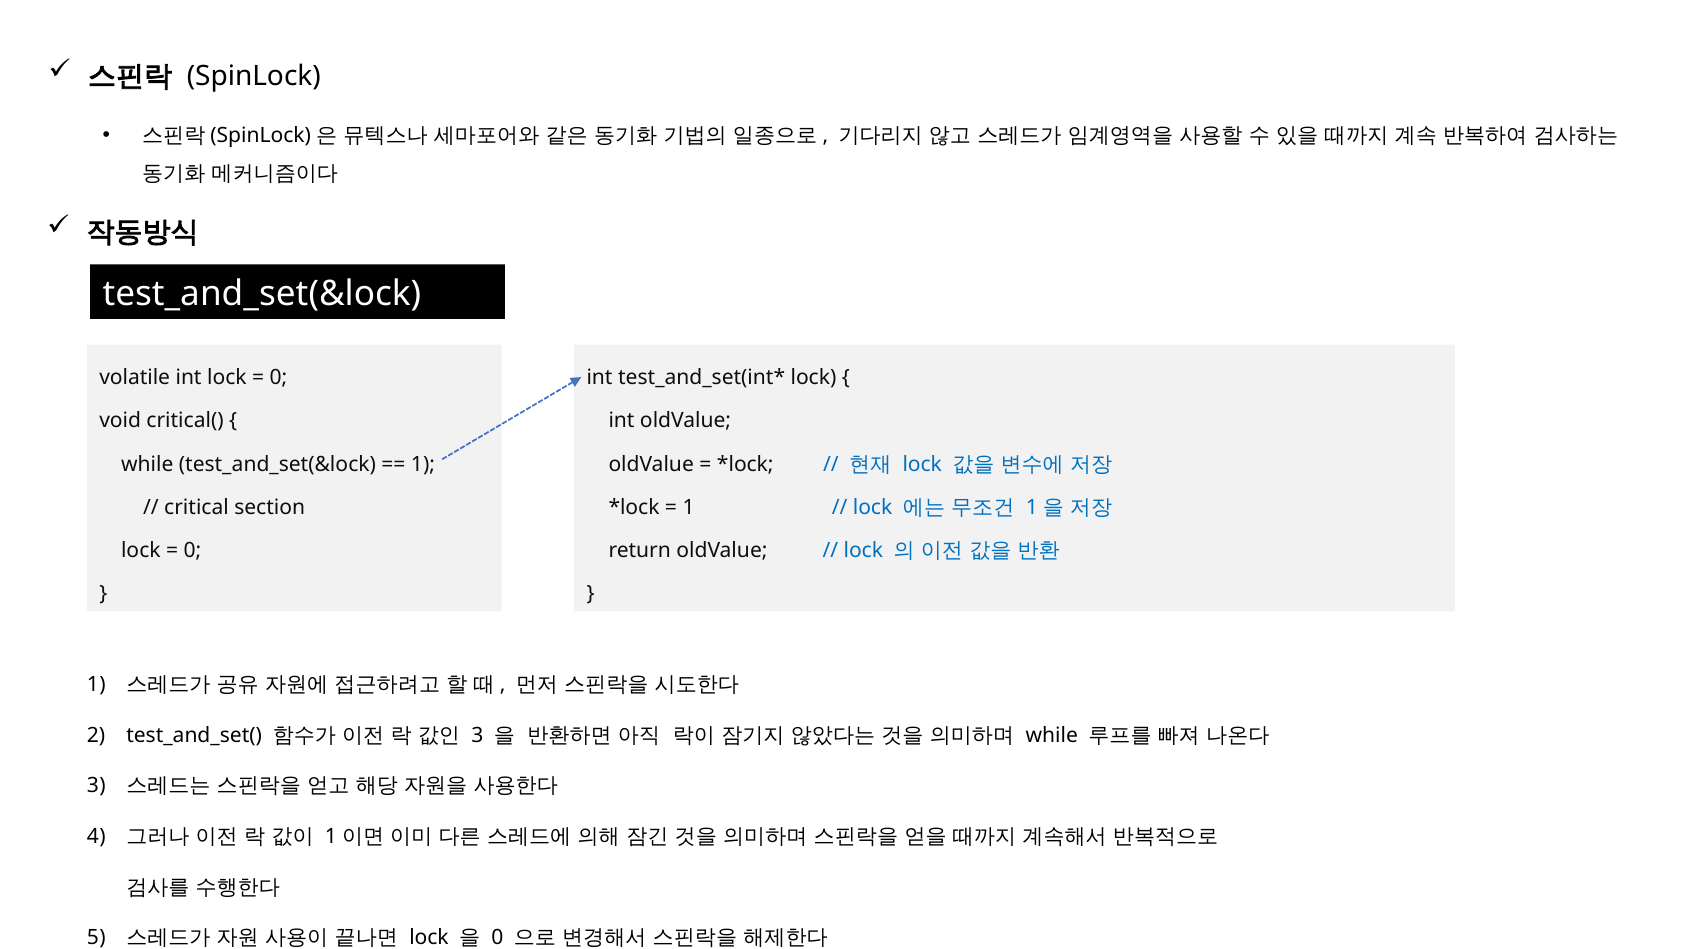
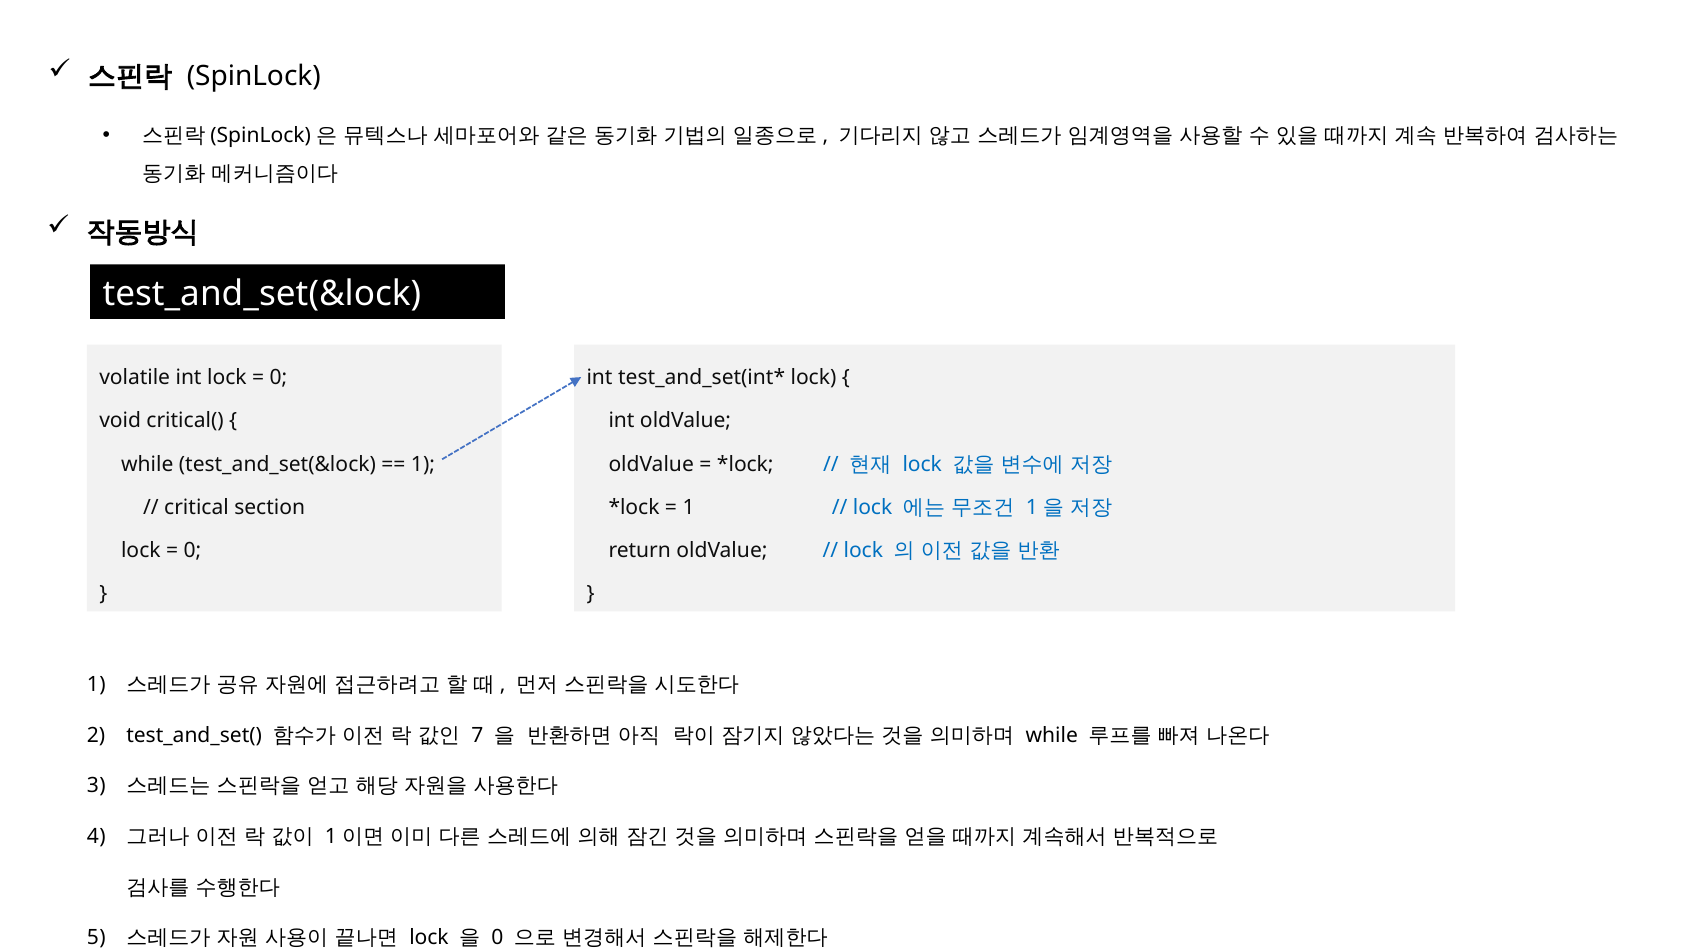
3: 3 -> 7 (477, 735)
